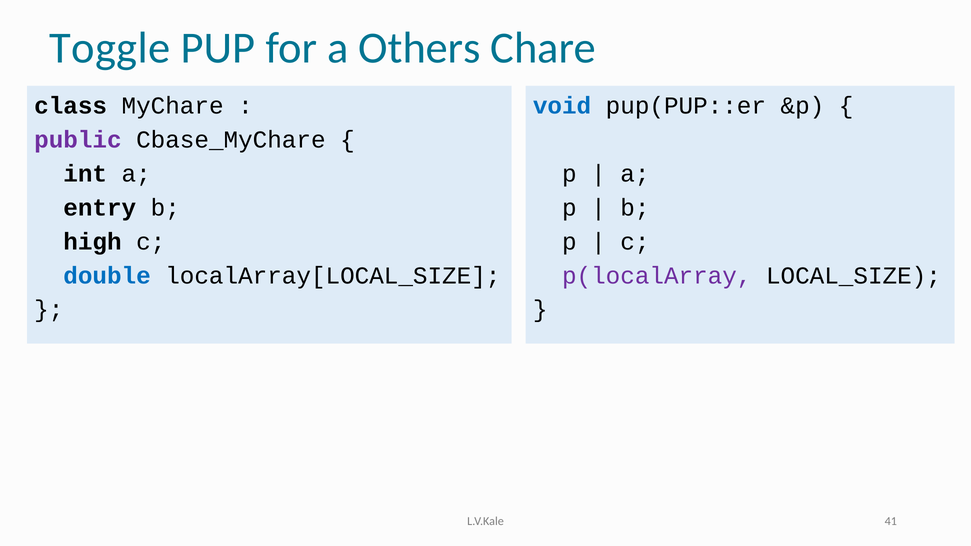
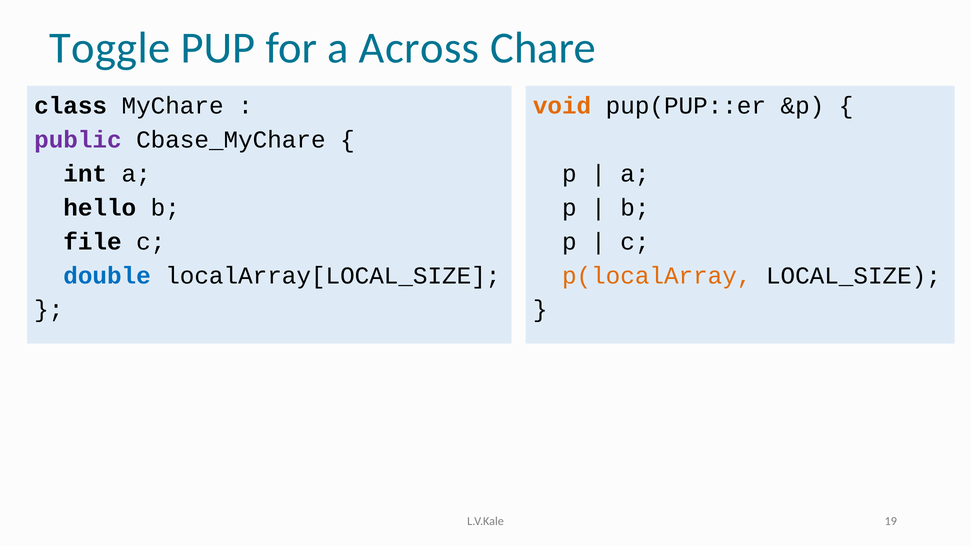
Others: Others -> Across (419, 48)
void colour: blue -> orange (562, 106)
entry: entry -> hello (100, 208)
high: high -> file (92, 242)
p(localArray colour: purple -> orange (657, 276)
41: 41 -> 19 (891, 521)
